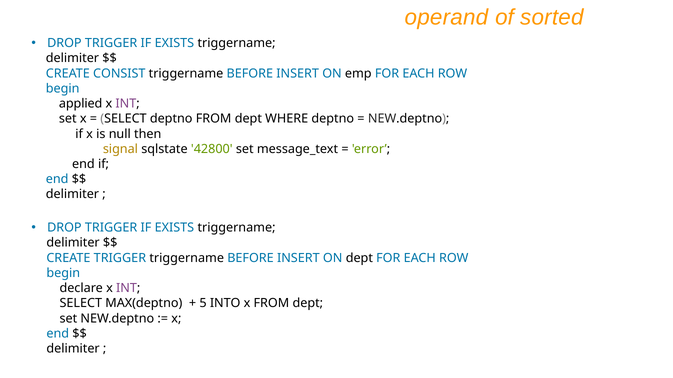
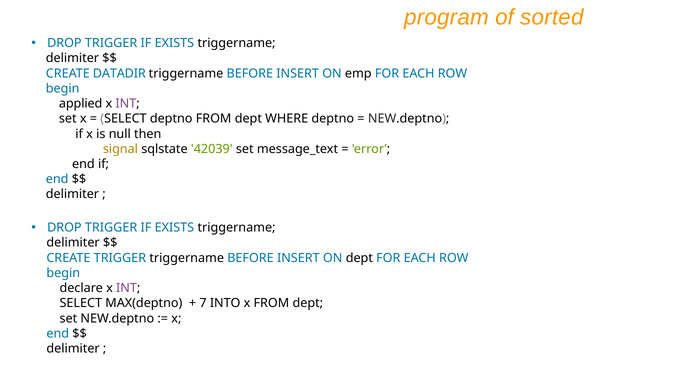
operand: operand -> program (446, 18)
CONSIST: CONSIST -> DATADIR (119, 73)
42800: 42800 -> 42039 (212, 149)
5: 5 -> 7 (203, 304)
